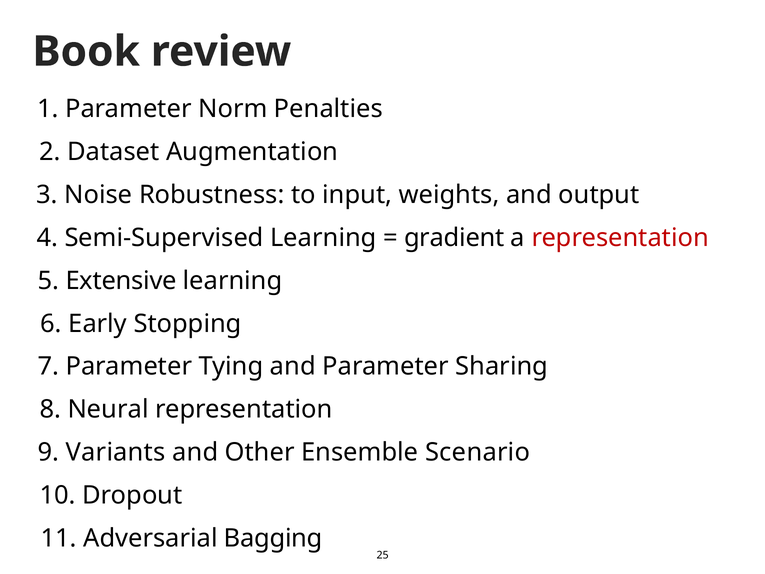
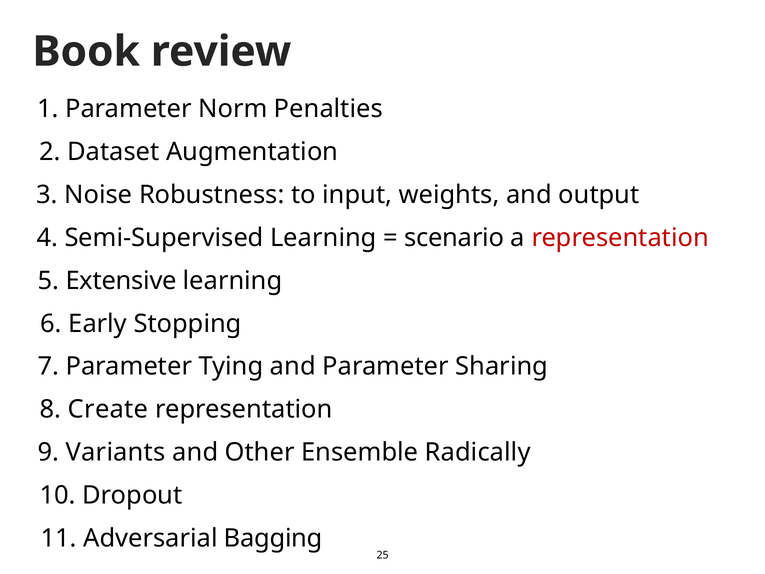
gradient: gradient -> scenario (454, 238)
Neural: Neural -> Create (108, 409)
Scenario: Scenario -> Radically (478, 452)
